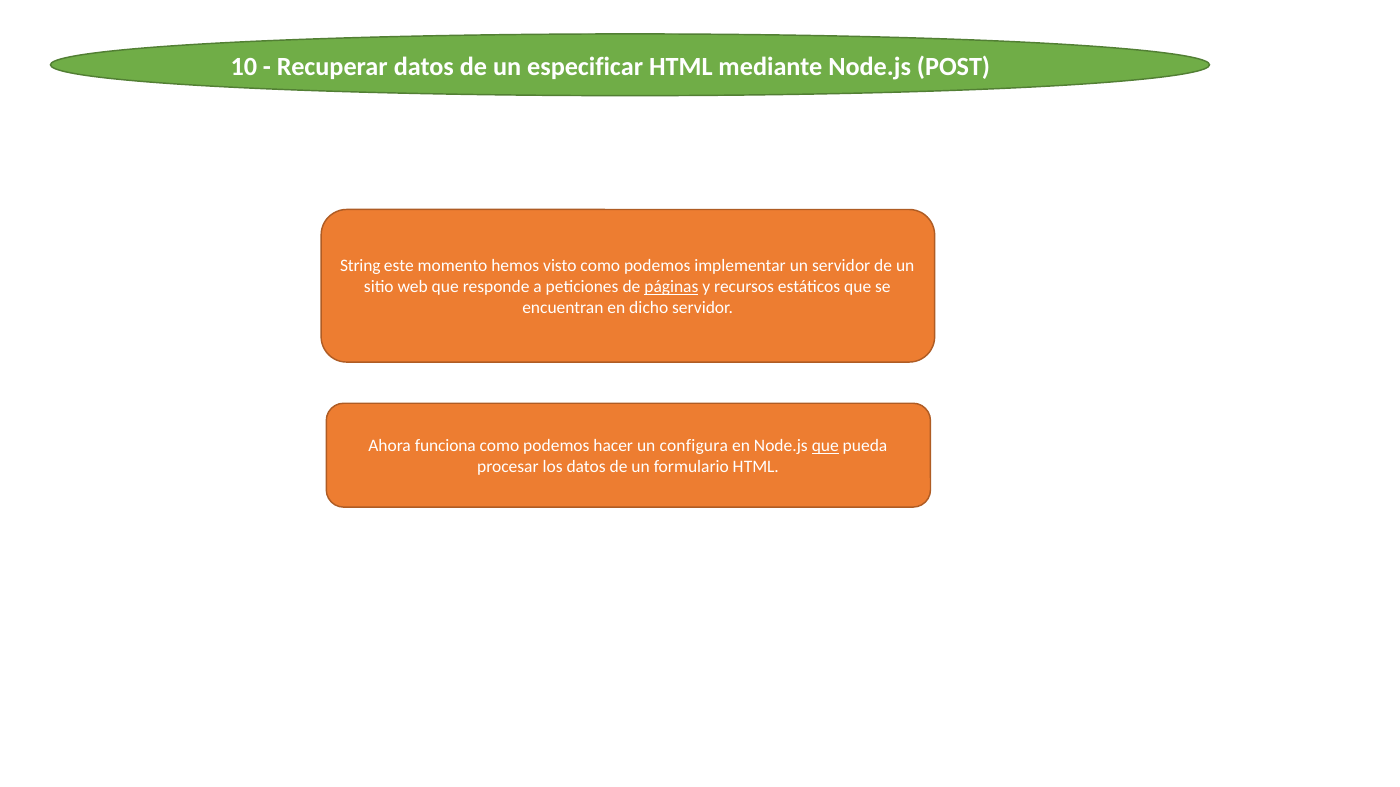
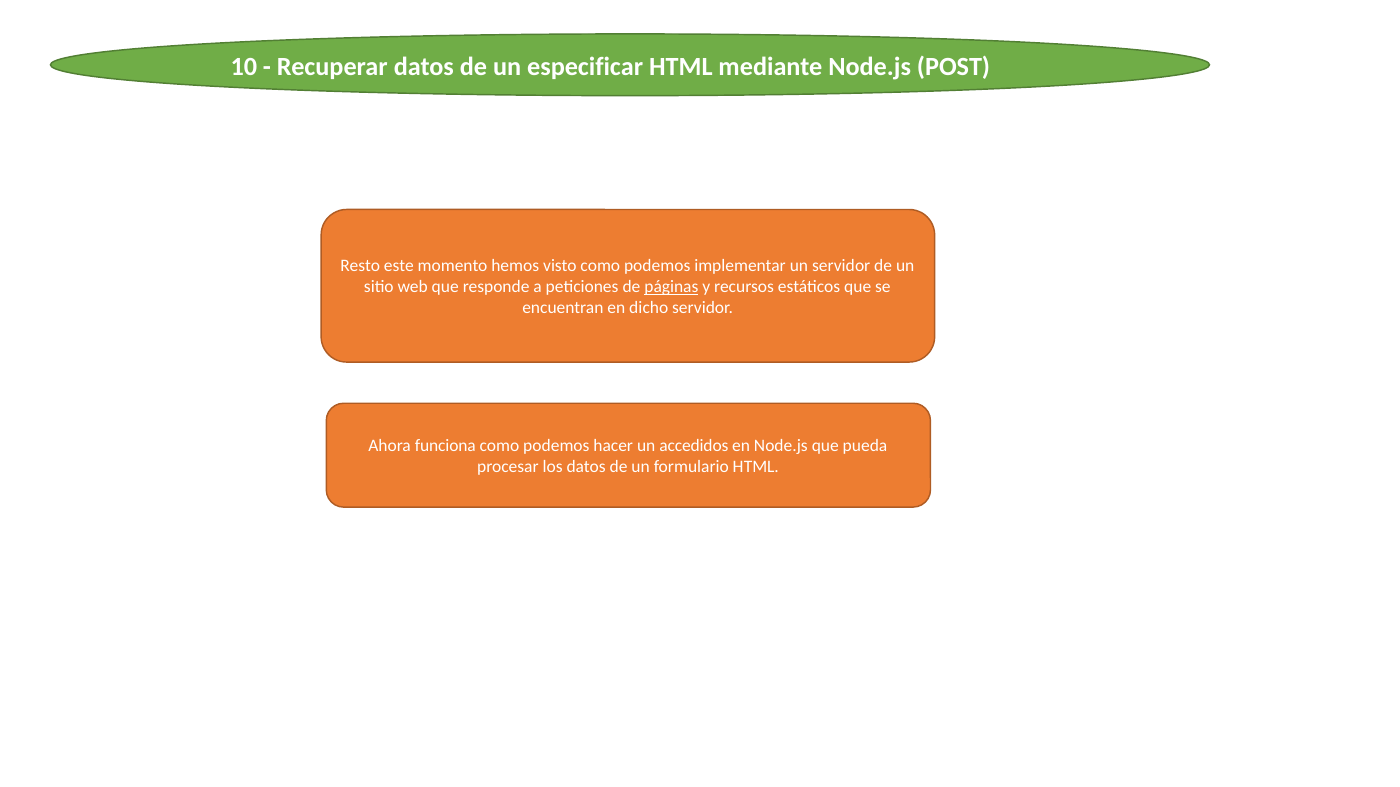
String: String -> Resto (360, 266)
configura: configura -> accedidos (694, 446)
que underline: present -> none (825, 446)
